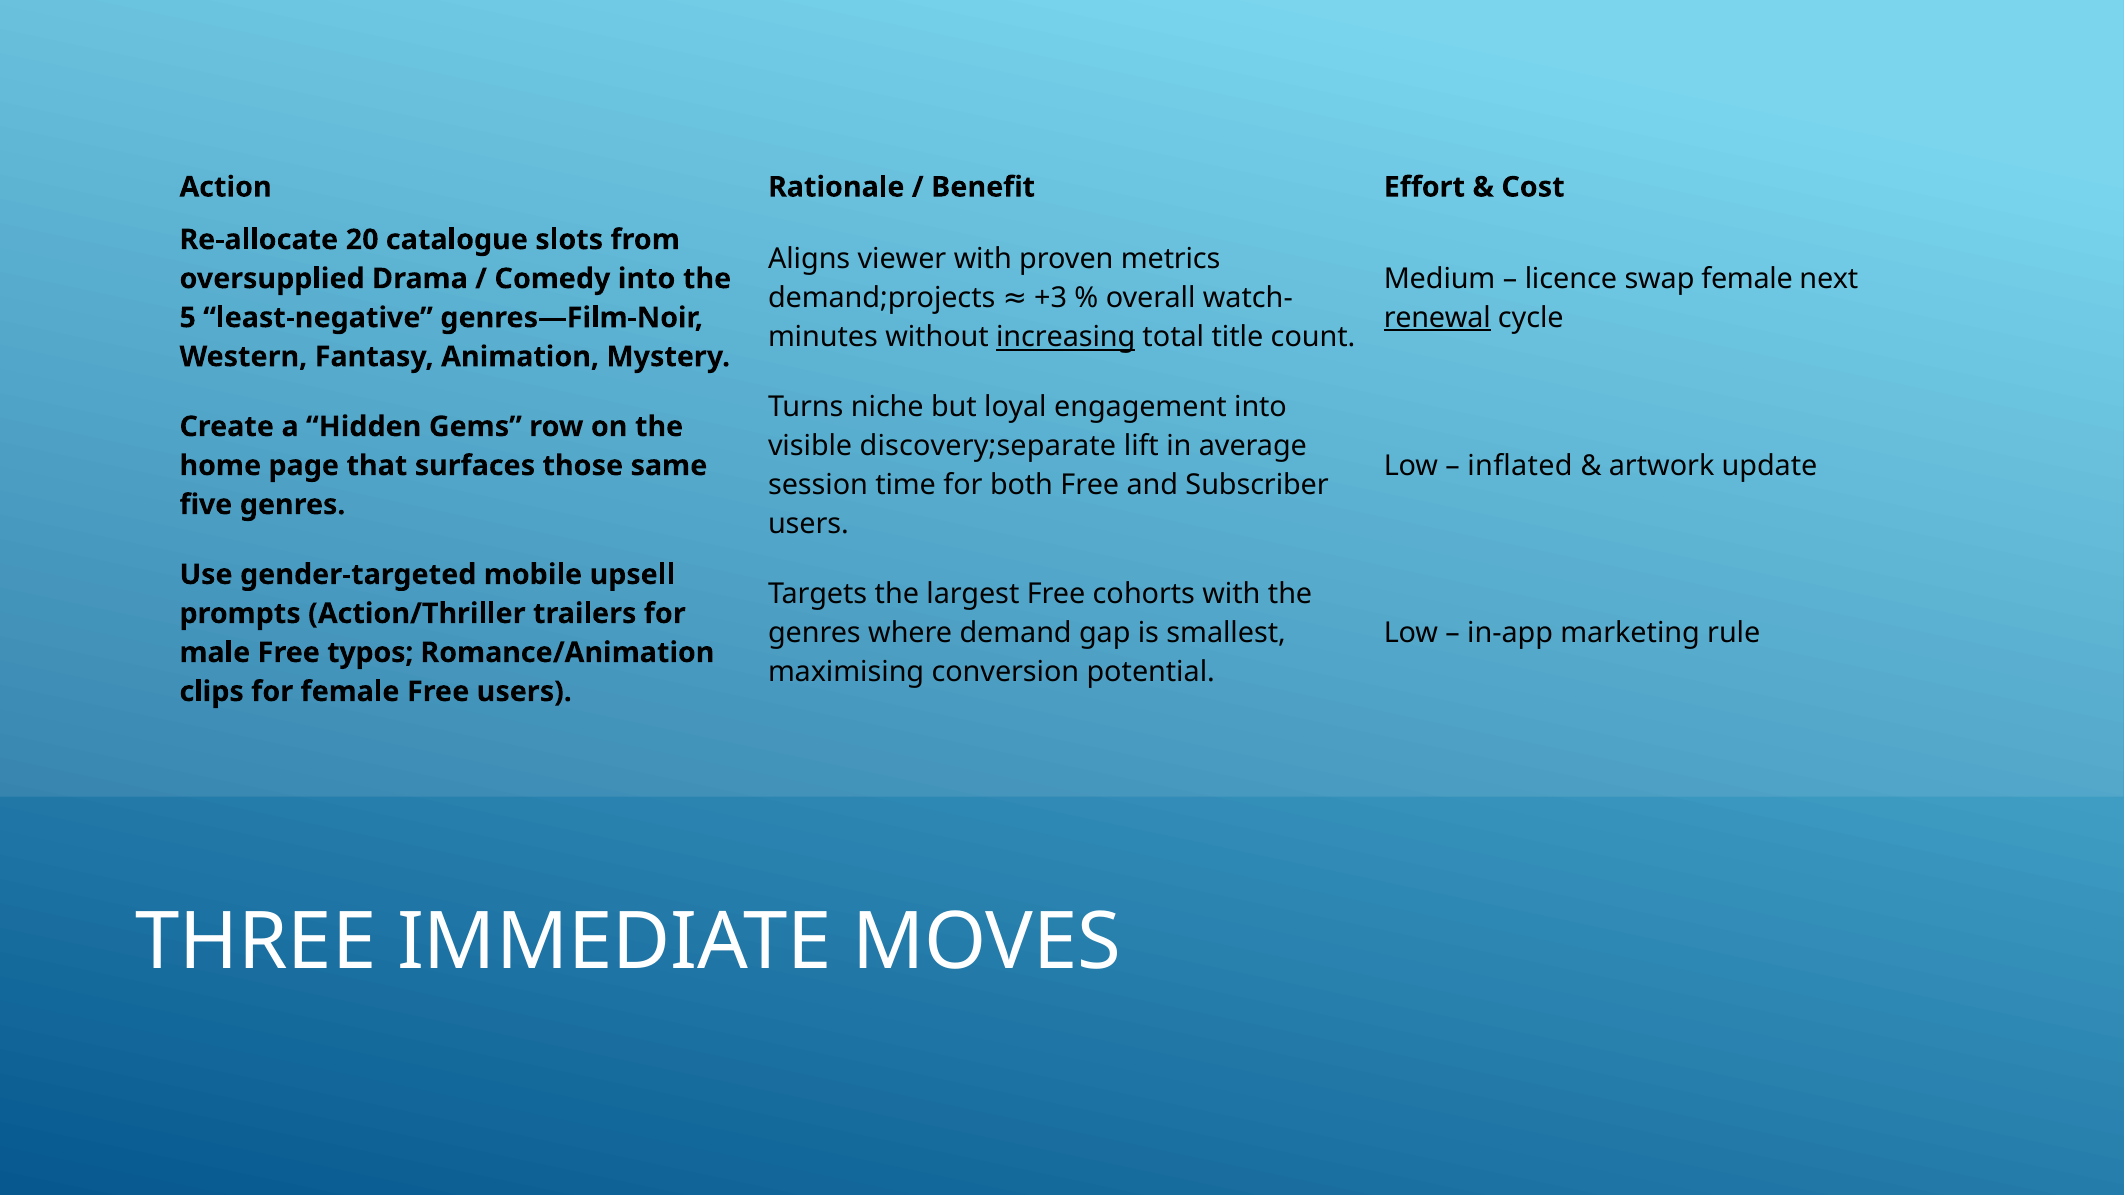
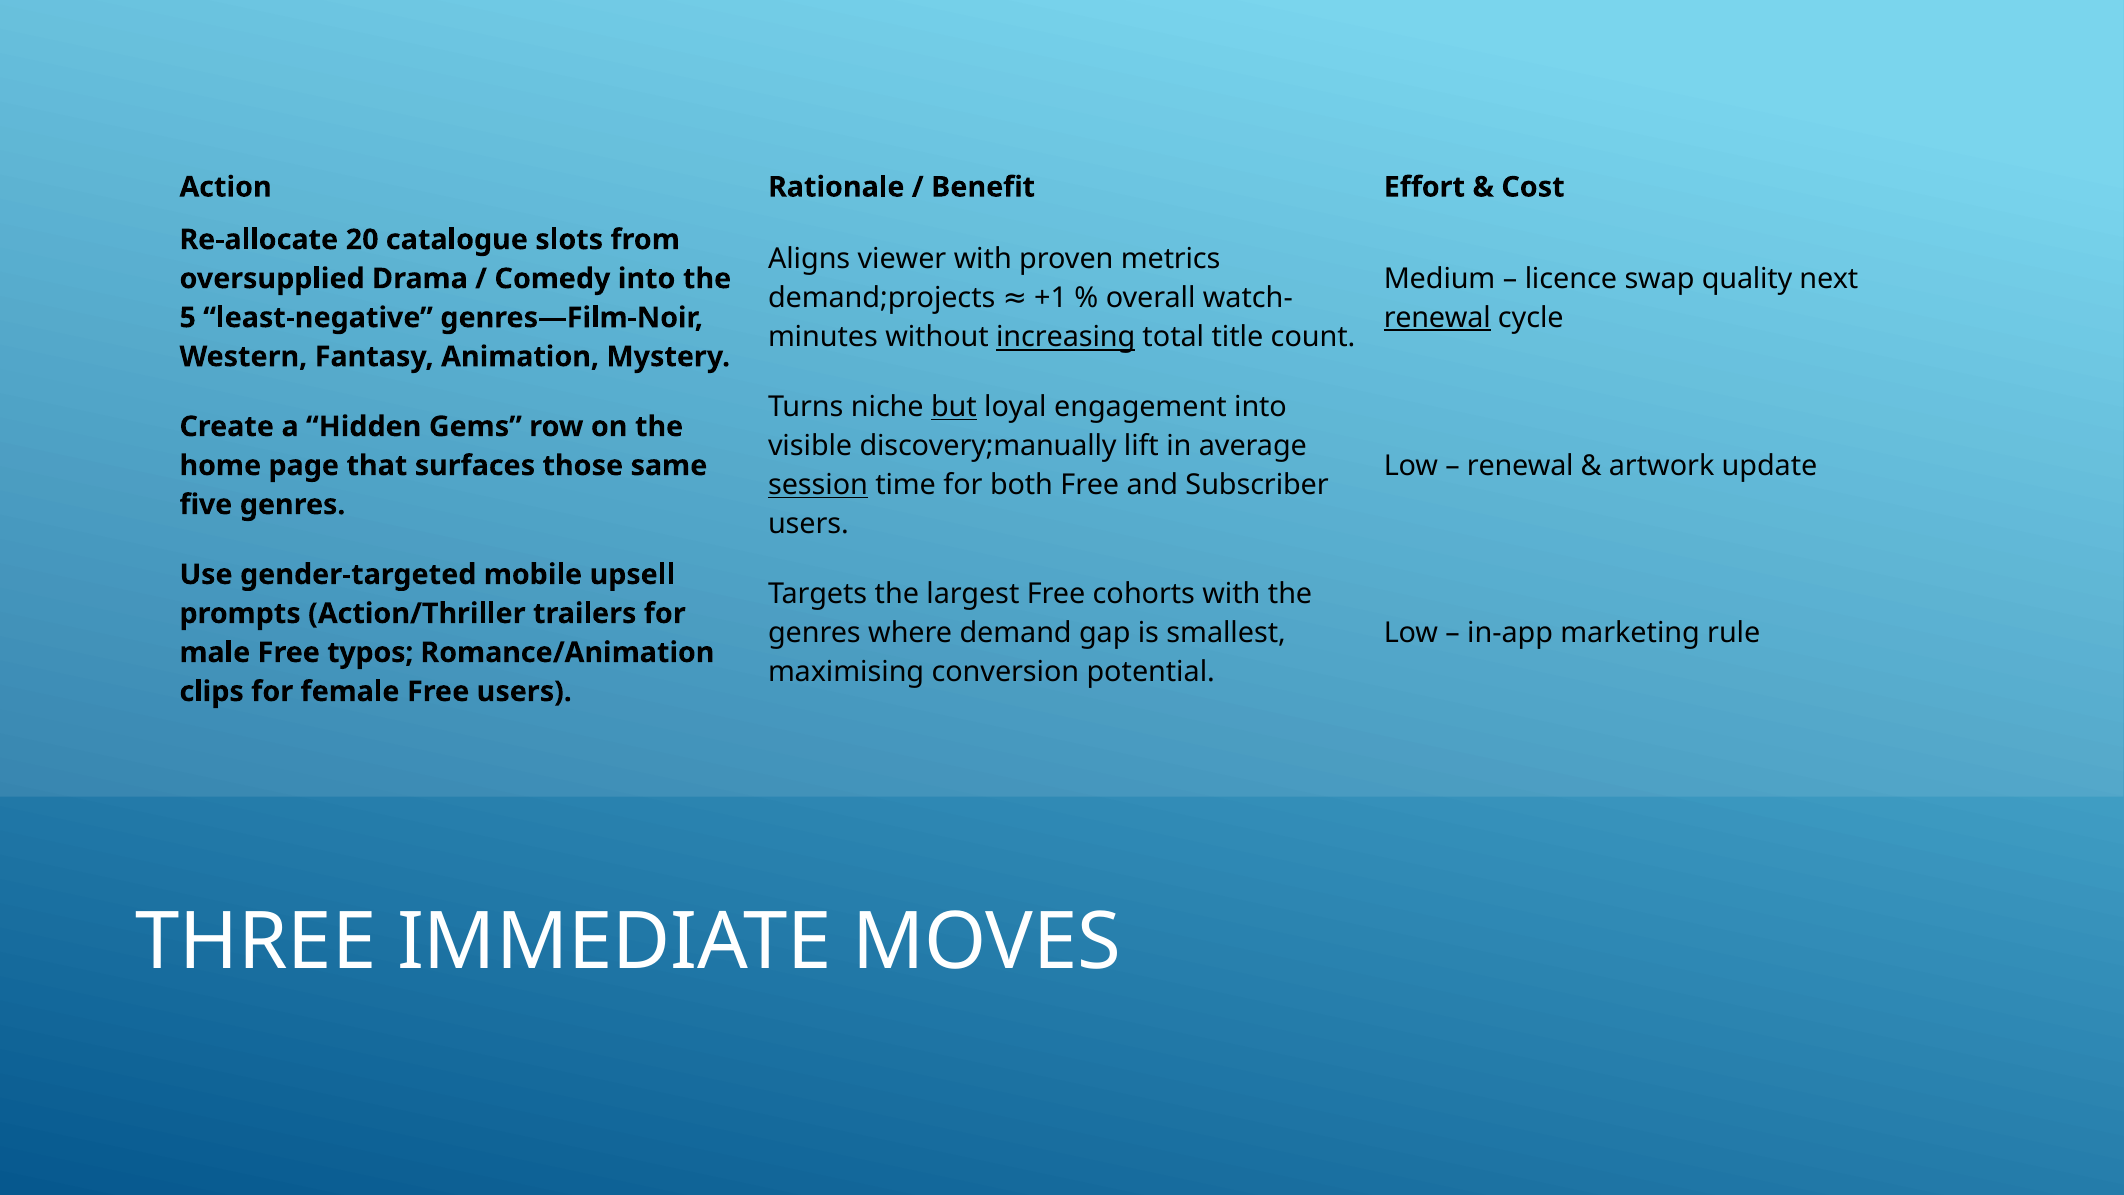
swap female: female -> quality (1747, 279)
+3: +3 -> +1 (1051, 298)
but underline: none -> present (954, 407)
discovery;separate: discovery;separate -> discovery;manually (988, 446)
inflated: inflated -> renewal (1520, 466)
session underline: none -> present (818, 485)
